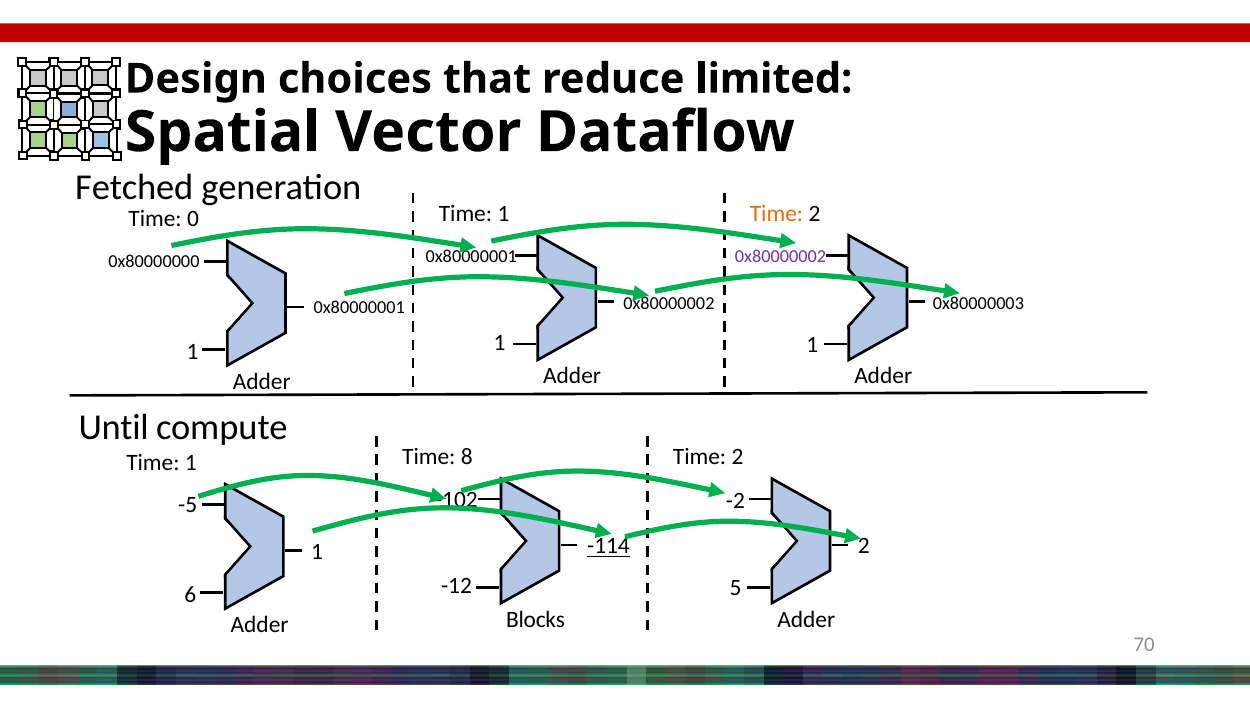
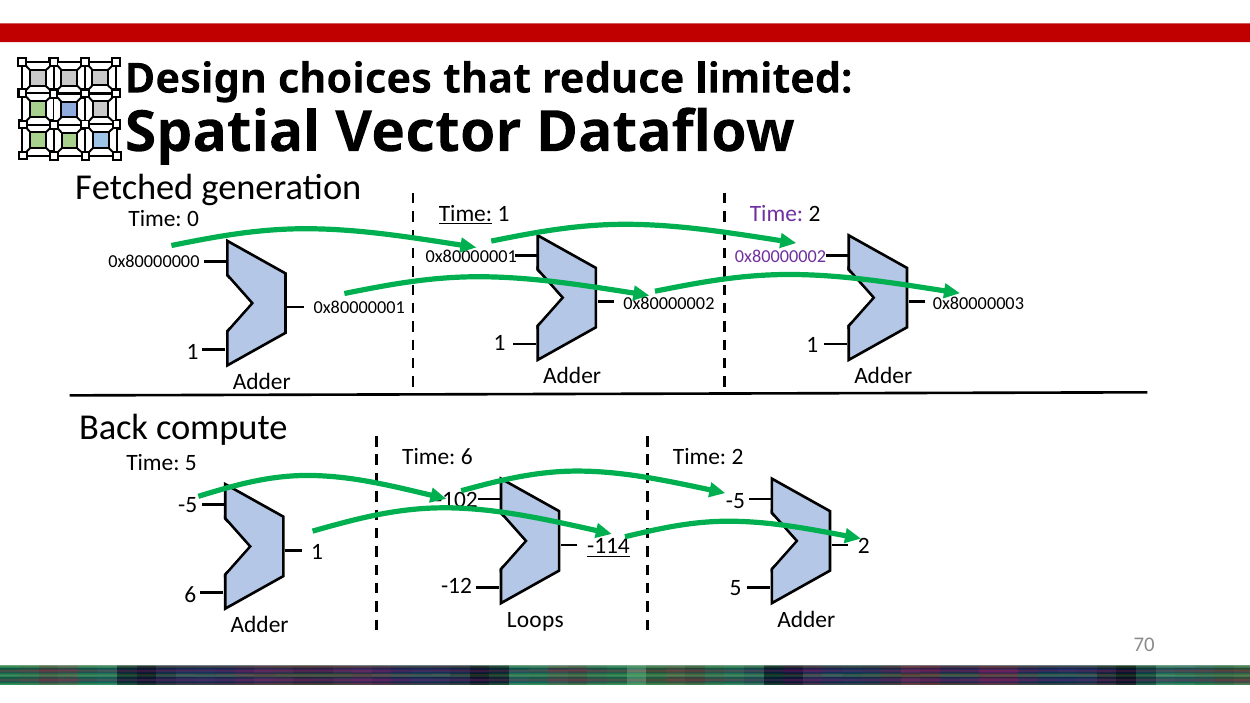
Time underline: none -> present (465, 214)
Time colour: orange -> purple (776, 214)
Until: Until -> Back (114, 428)
Time 8: 8 -> 6 (467, 457)
1: 1 -> 5 (191, 462)
-2: -2 -> -5 (735, 501)
Blocks: Blocks -> Loops (535, 620)
